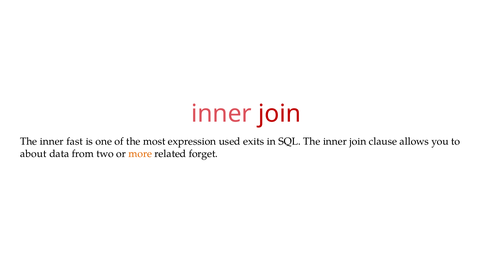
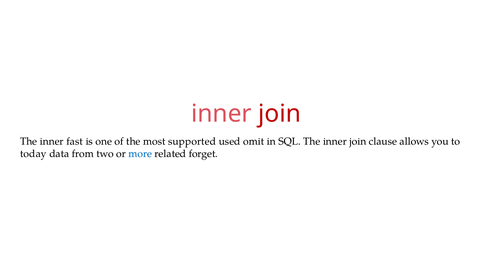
expression: expression -> supported (192, 141)
exits: exits -> omit (254, 141)
about: about -> today (33, 153)
more colour: orange -> blue (140, 153)
